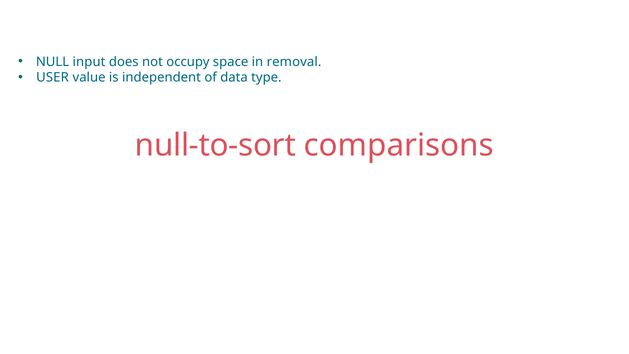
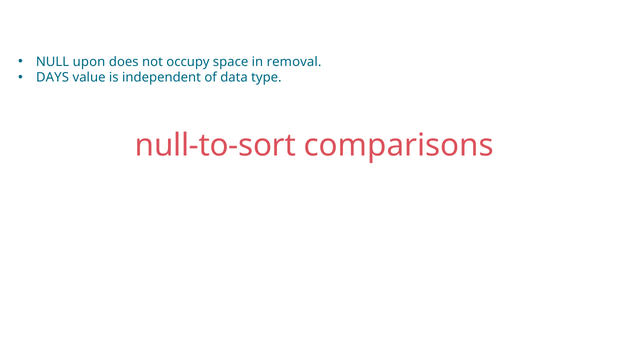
input: input -> upon (89, 62)
USER: USER -> DAYS (52, 77)
